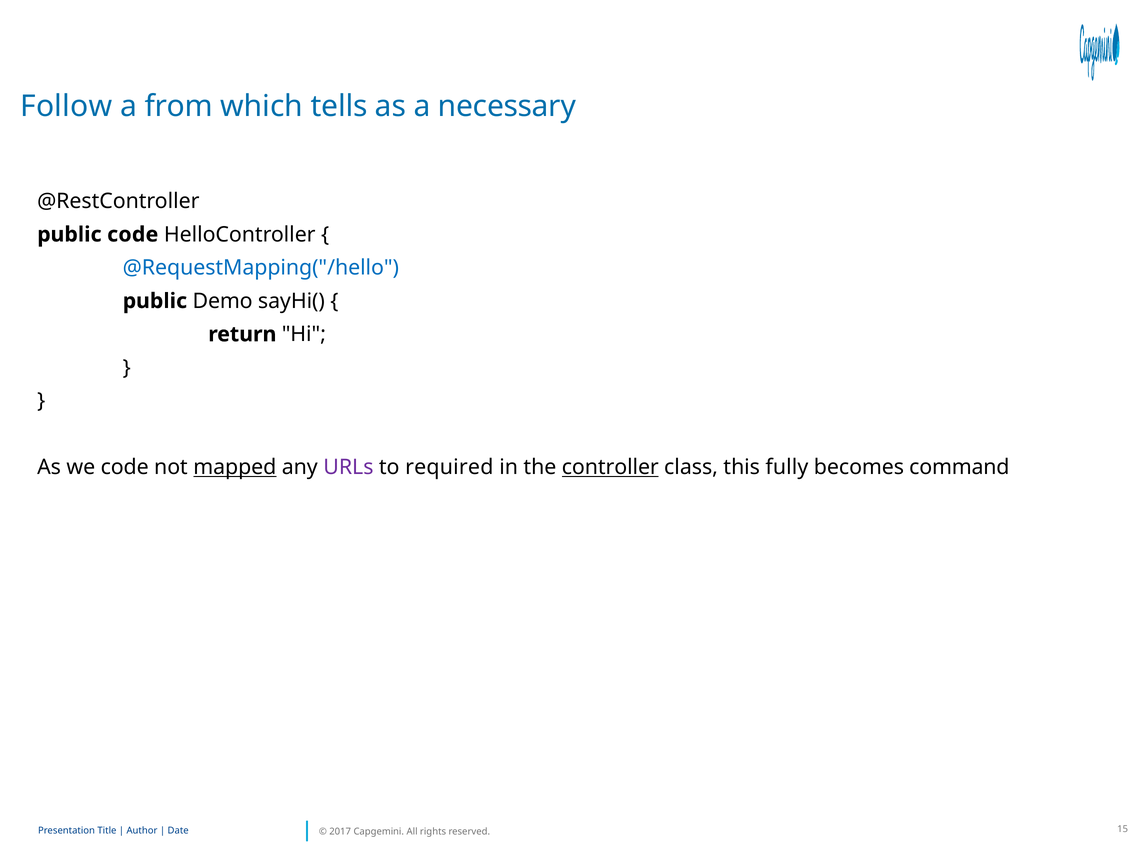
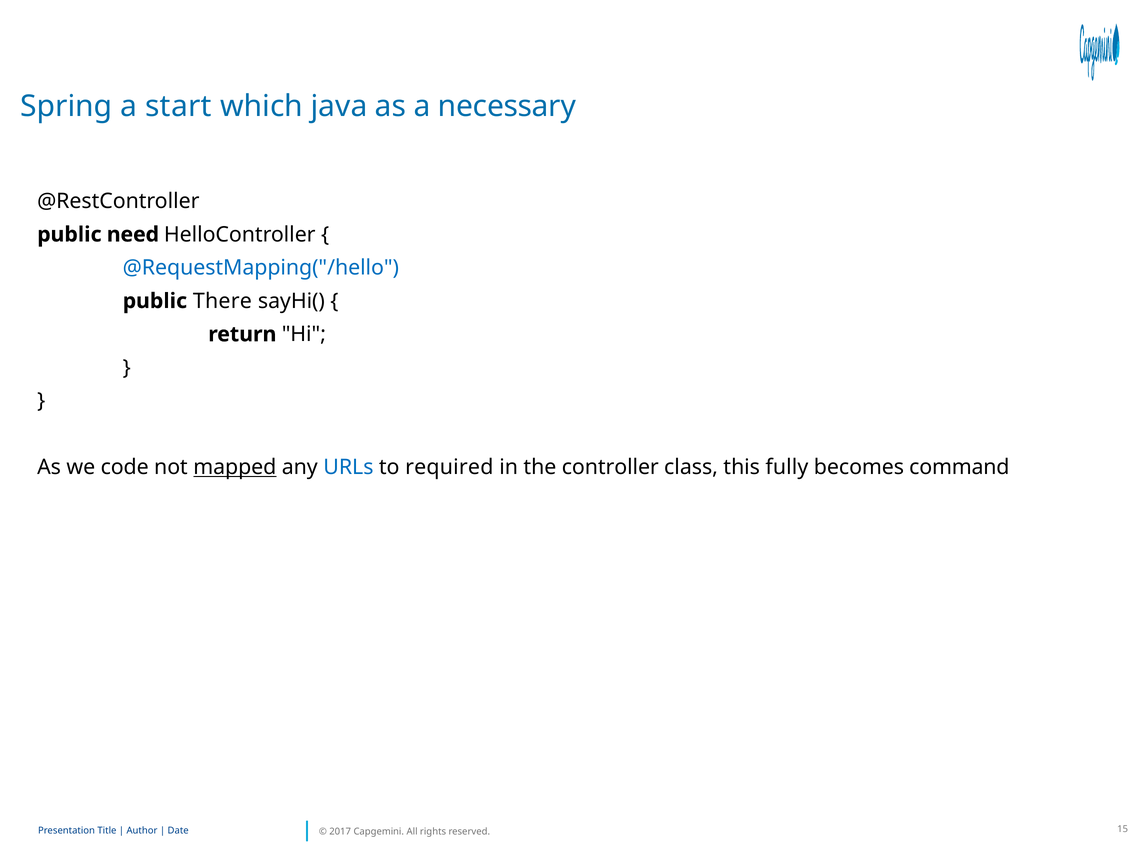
Follow: Follow -> Spring (66, 106)
from: from -> start (178, 106)
tells: tells -> java (339, 106)
public code: code -> need (133, 235)
Demo: Demo -> There (222, 301)
URLs colour: purple -> blue (348, 467)
controller underline: present -> none (610, 467)
